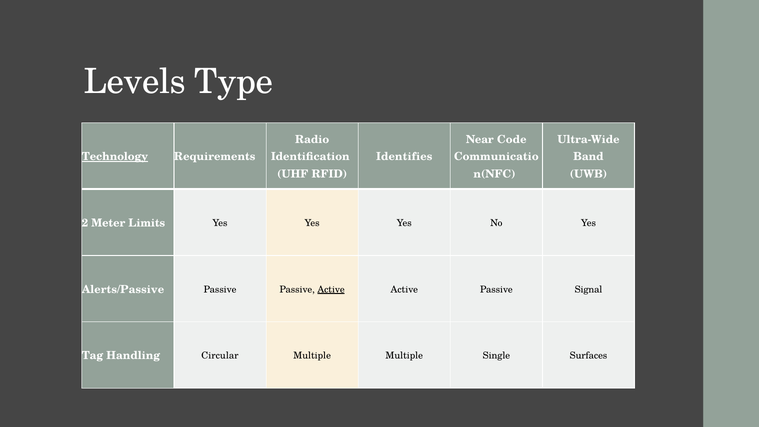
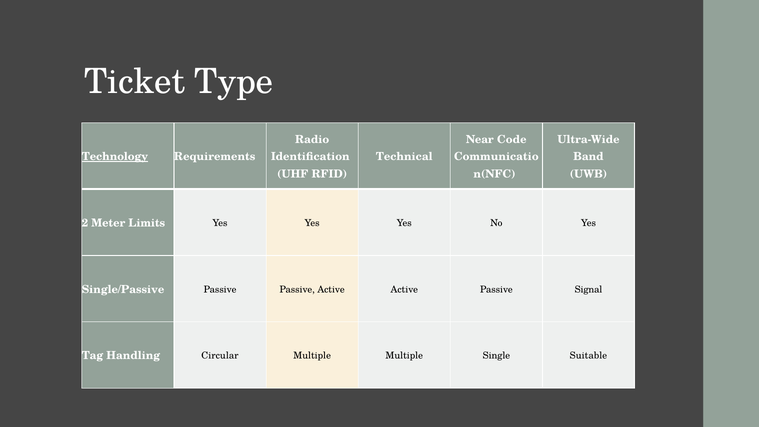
Levels: Levels -> Ticket (135, 82)
Identifies: Identifies -> Technical (404, 157)
Alerts/Passive: Alerts/Passive -> Single/Passive (123, 289)
Active underline: present -> none (331, 289)
Surfaces: Surfaces -> Suitable (588, 356)
